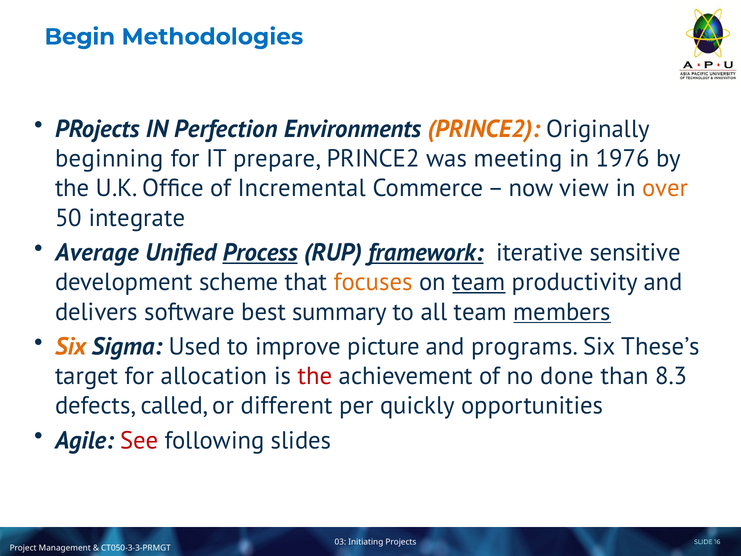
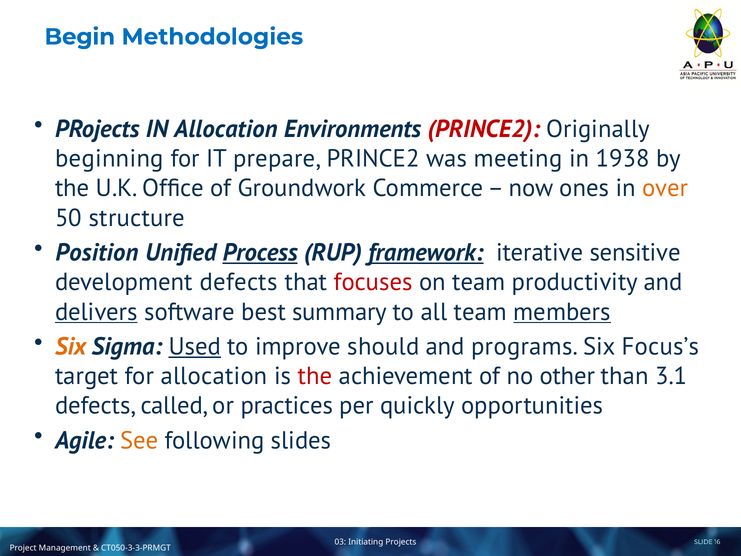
IN Perfection: Perfection -> Allocation (226, 129)
PRINCE2 colour: orange -> red (484, 129)
1976: 1976 -> 1938 (623, 159)
Incremental: Incremental -> Groundwork (302, 188)
view: view -> ones (584, 188)
integrate: integrate -> structure (137, 218)
Average: Average -> Position (97, 252)
development scheme: scheme -> defects (239, 282)
focuses colour: orange -> red (373, 282)
team underline: present -> none (479, 282)
delivers underline: none -> present (96, 312)
Used underline: none -> present (195, 346)
picture: picture -> should (384, 346)
These’s: These’s -> Focus’s (660, 346)
done: done -> other (567, 376)
8.3: 8.3 -> 3.1 (671, 376)
different: different -> practices (287, 406)
See colour: red -> orange (139, 440)
